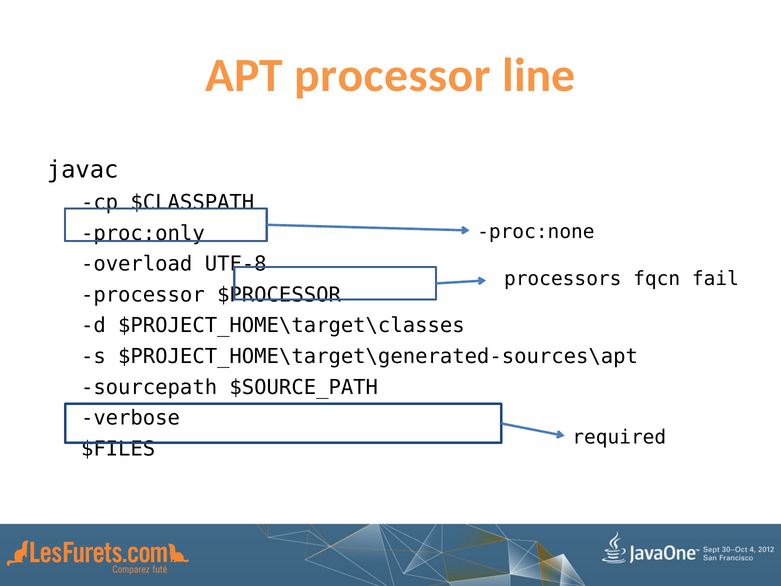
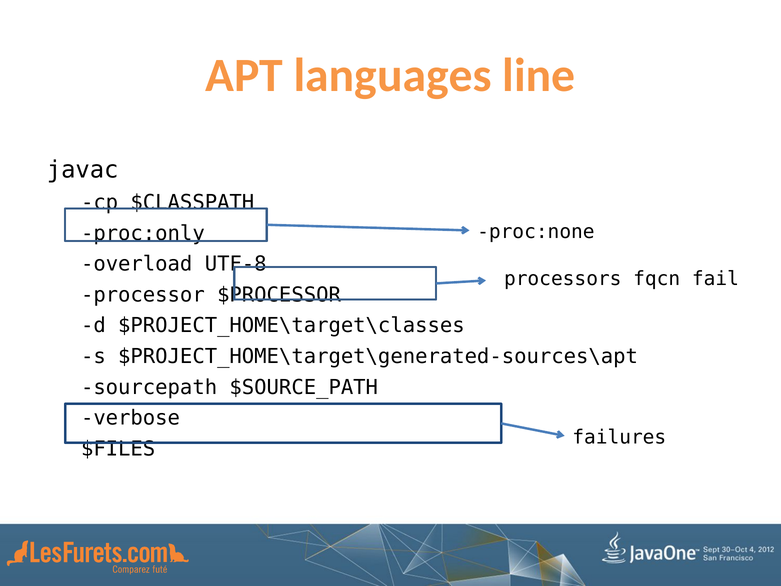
APT processor: processor -> languages (393, 76)
required: required -> failures (619, 437)
